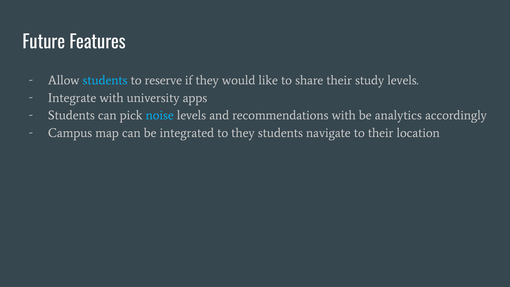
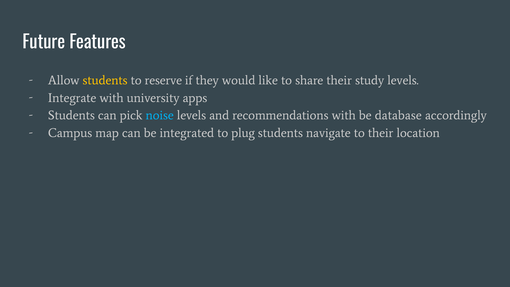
students colour: light blue -> yellow (105, 80)
analytics: analytics -> database (398, 115)
to they: they -> plug (243, 133)
